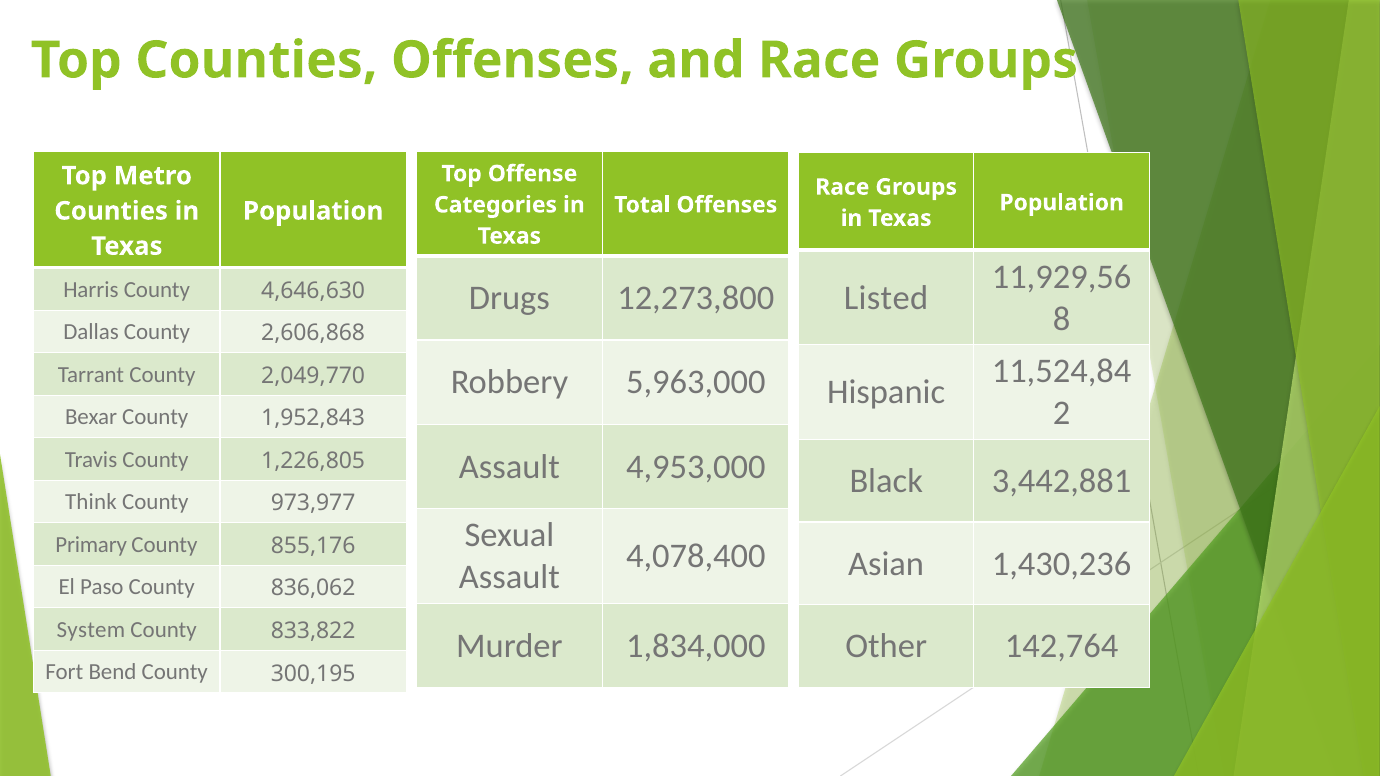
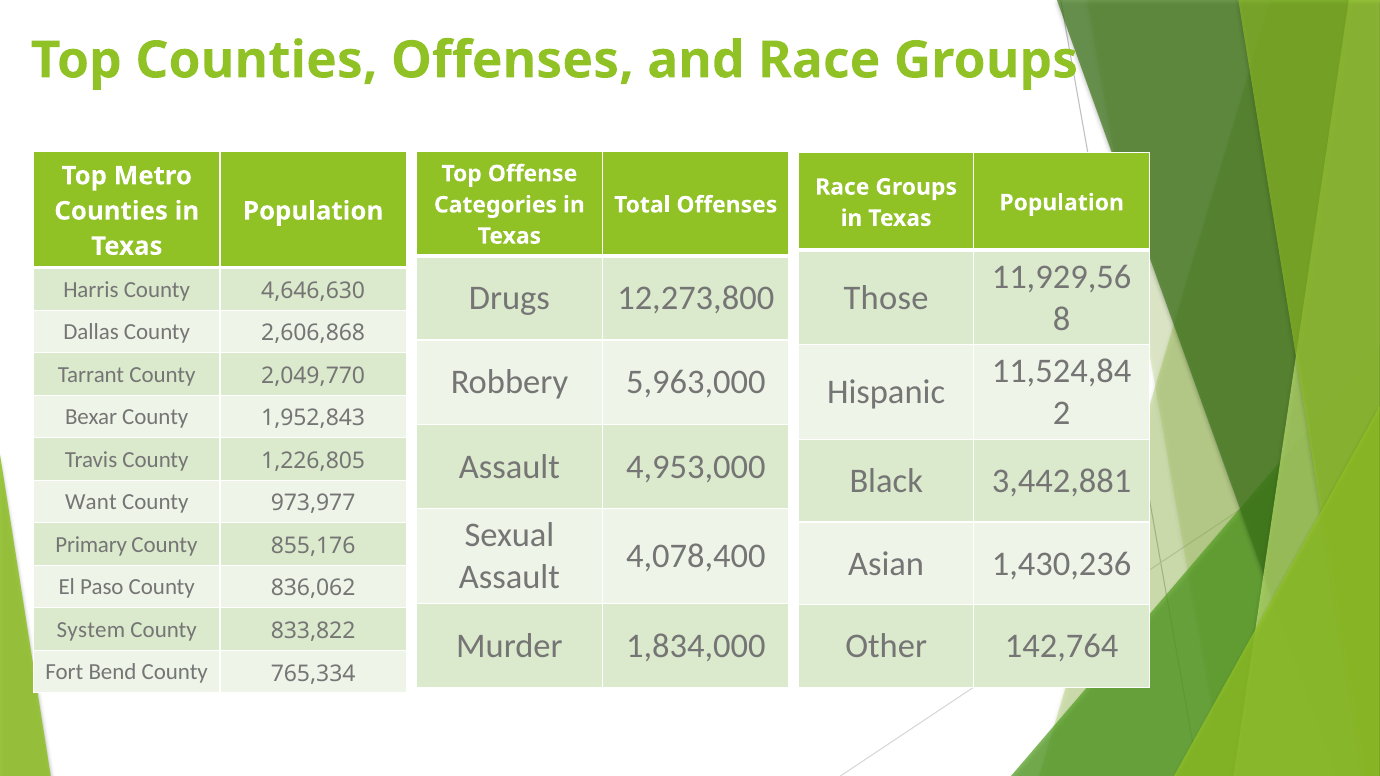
Listed: Listed -> Those (886, 298)
Think: Think -> Want (91, 502)
300,195: 300,195 -> 765,334 (313, 674)
